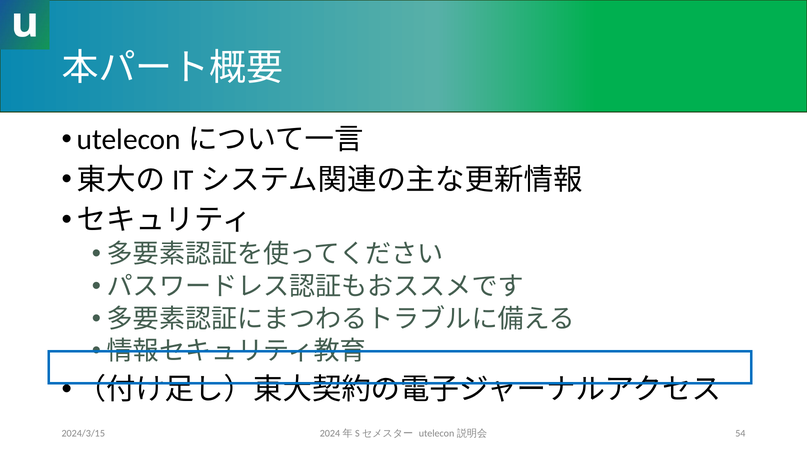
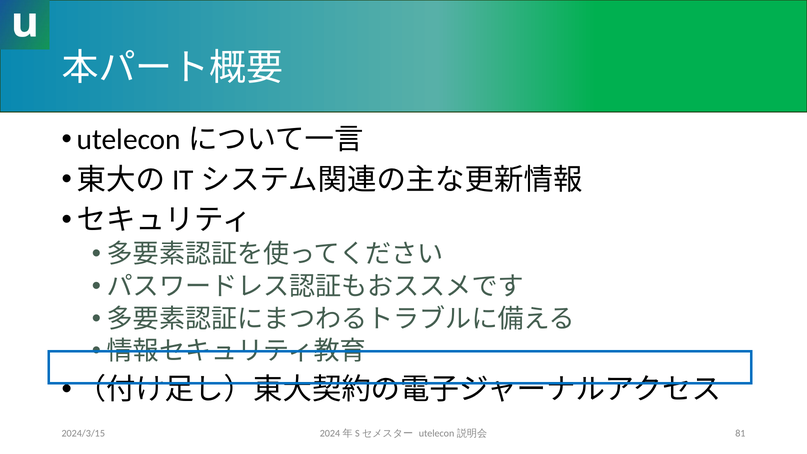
54: 54 -> 81 (740, 433)
